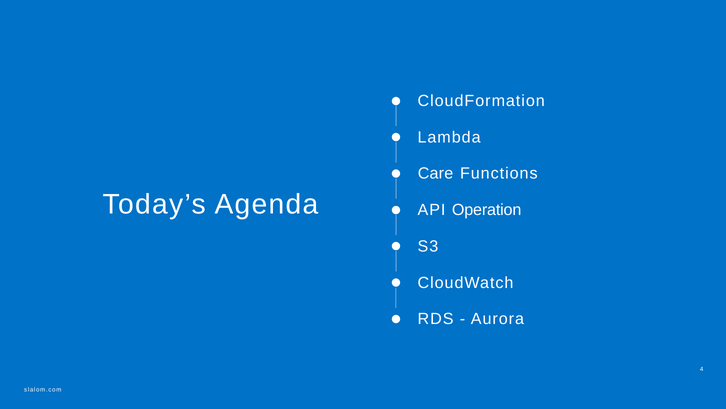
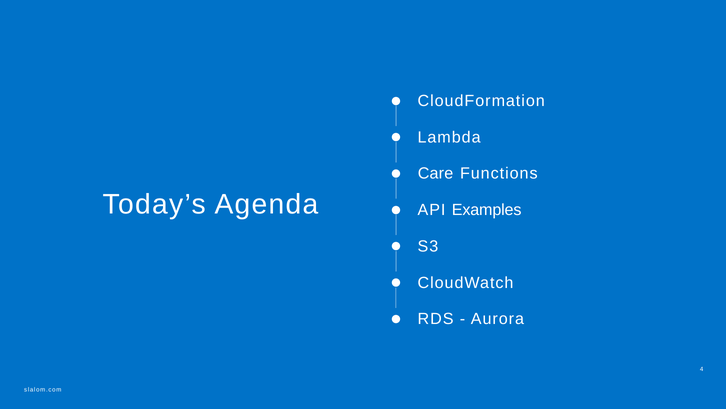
Operation: Operation -> Examples (487, 210)
